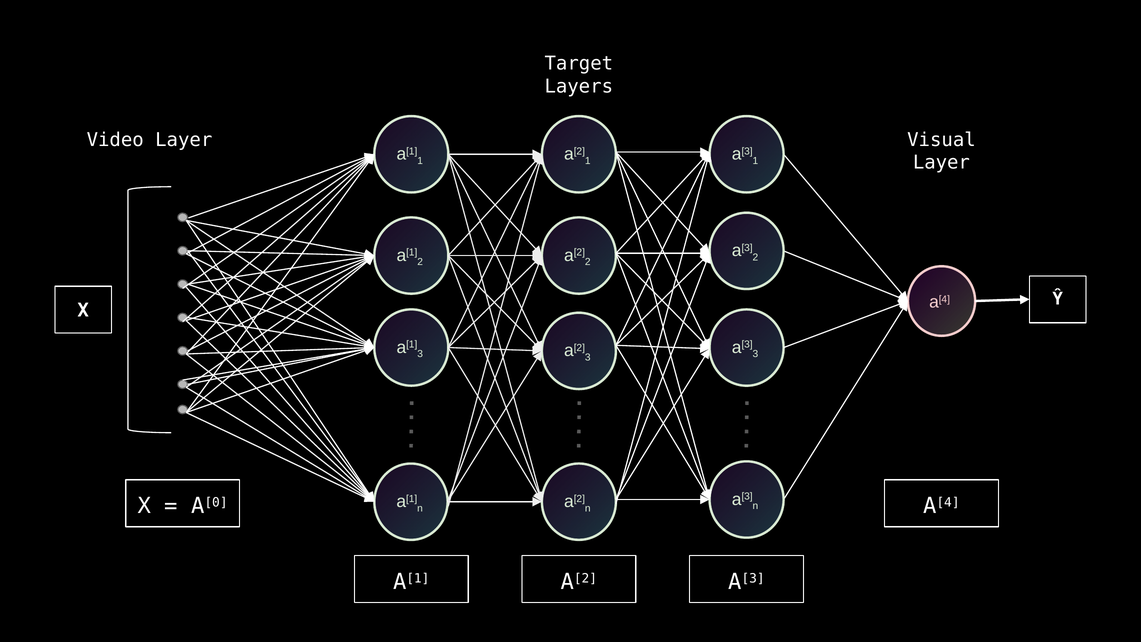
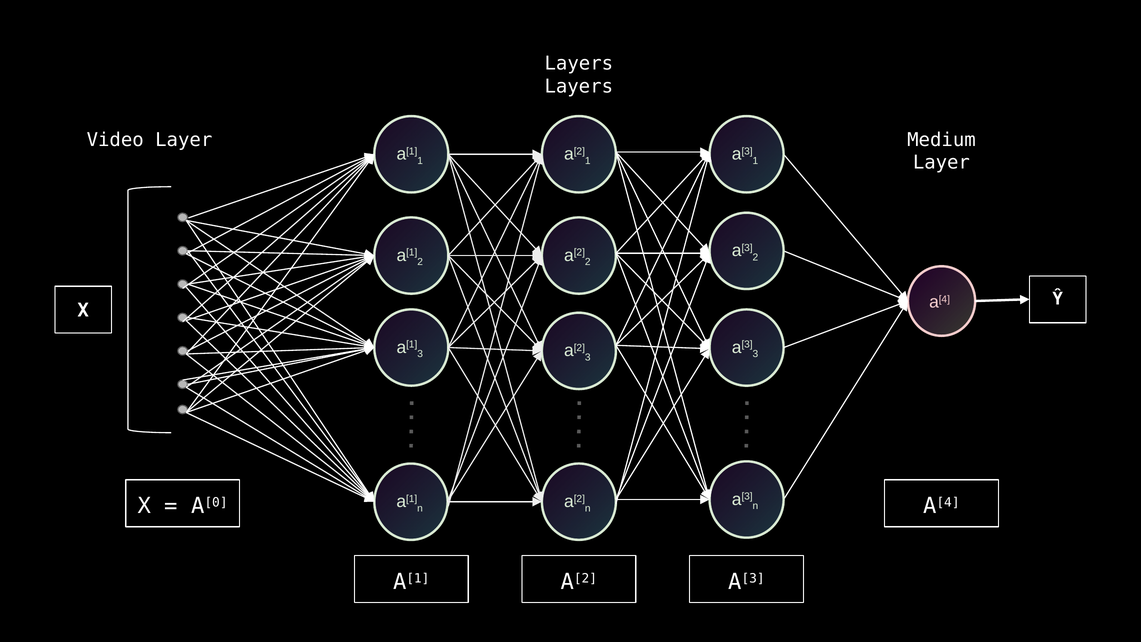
Target: Target -> Layers (579, 64)
Visual: Visual -> Medium (941, 140)
